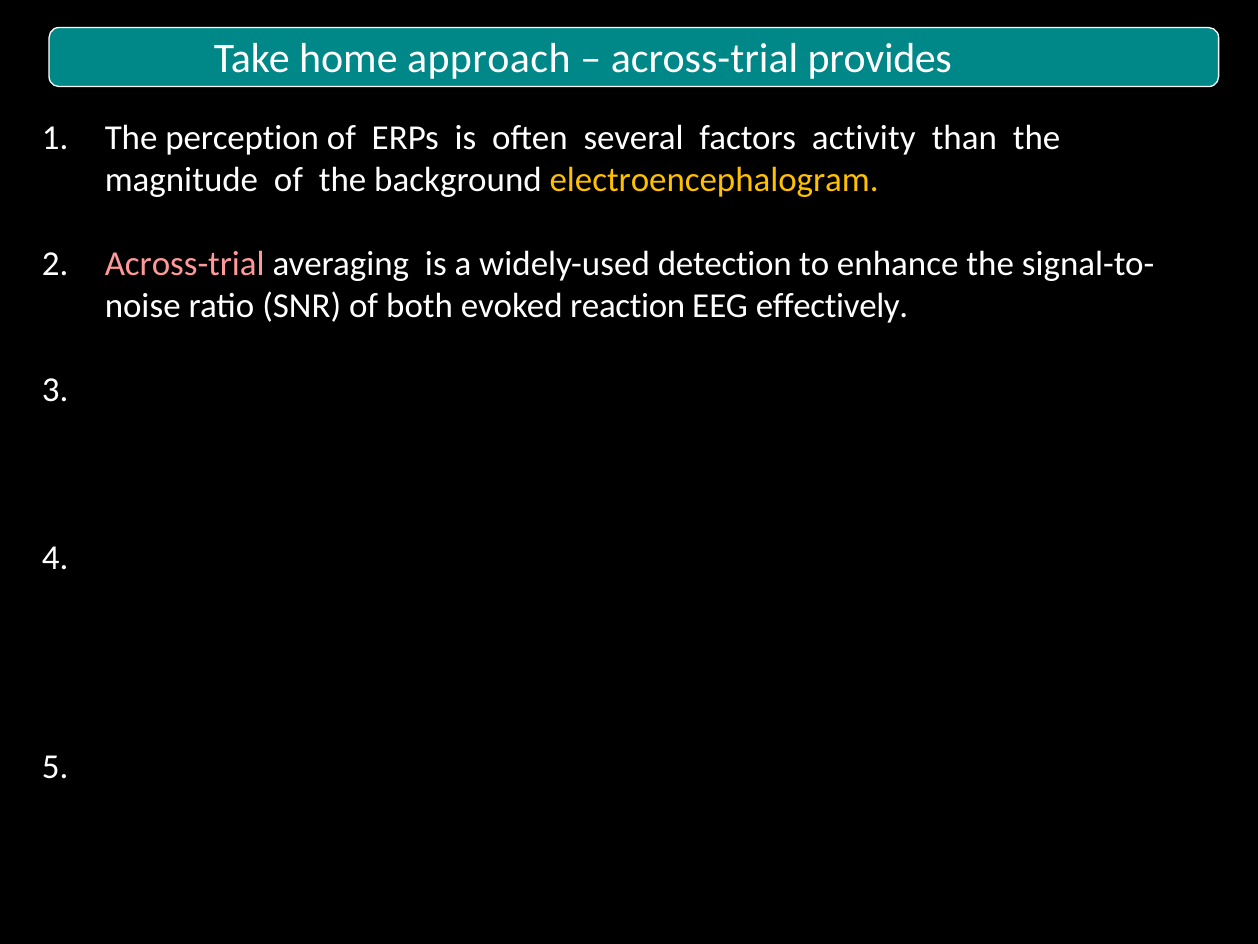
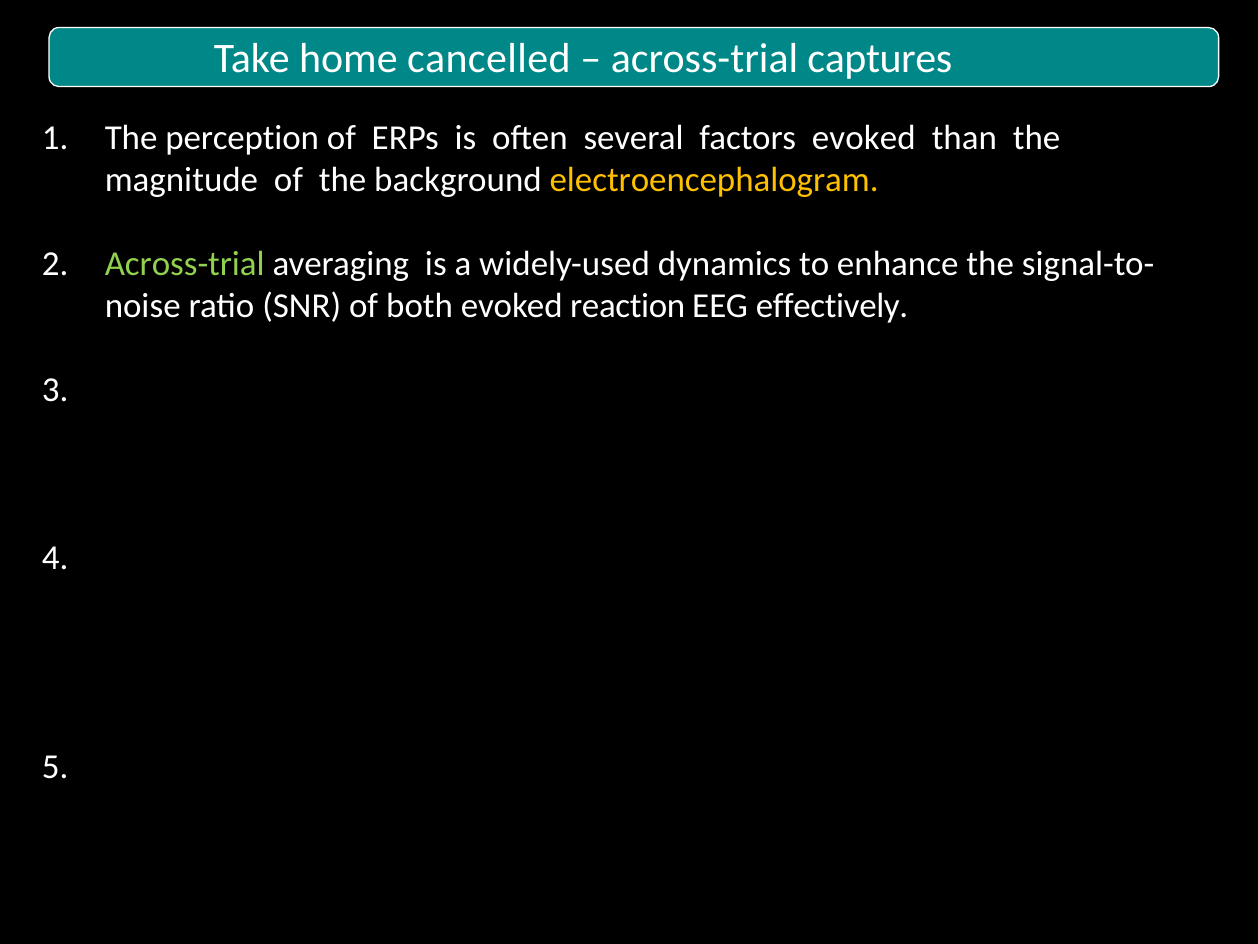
home approach: approach -> cancelled (489, 59)
provides: provides -> captures (880, 59)
factors activity: activity -> evoked (864, 138)
Across-trial colour: pink -> light green (185, 264)
widely-used detection: detection -> dynamics (725, 264)
